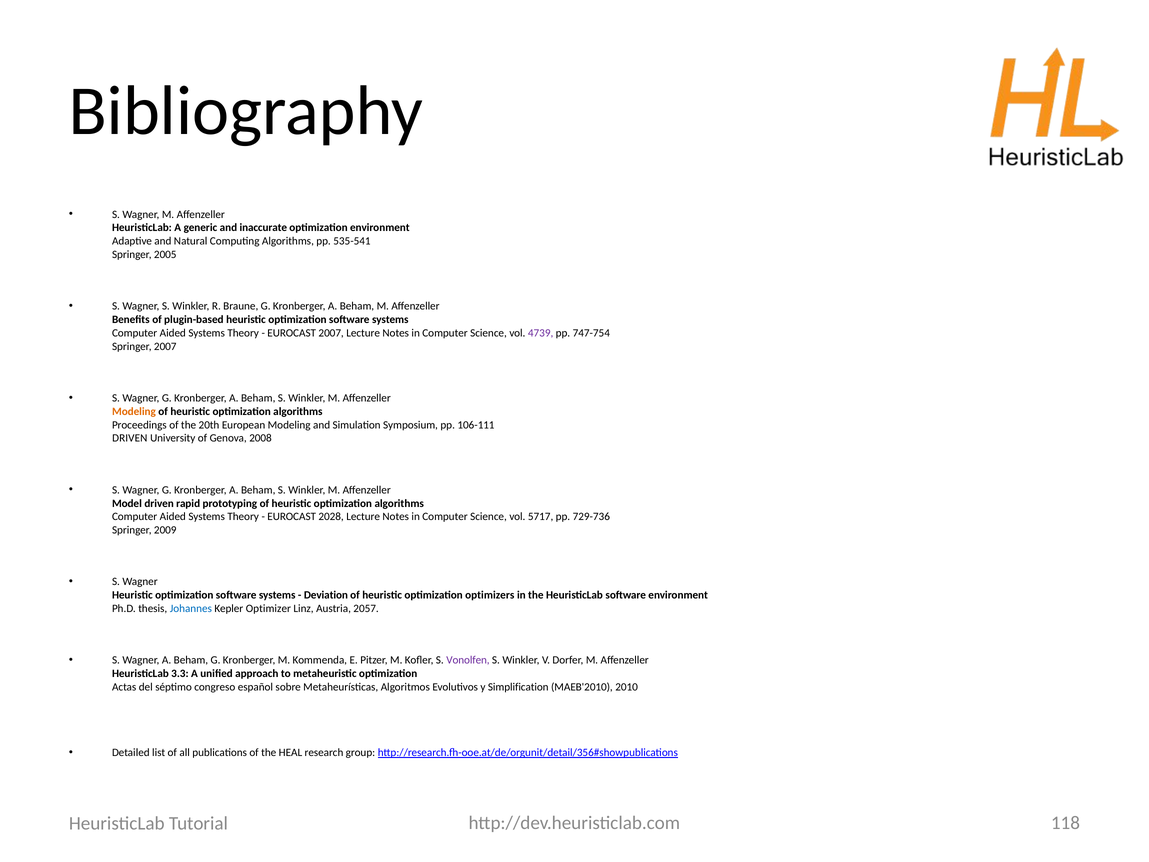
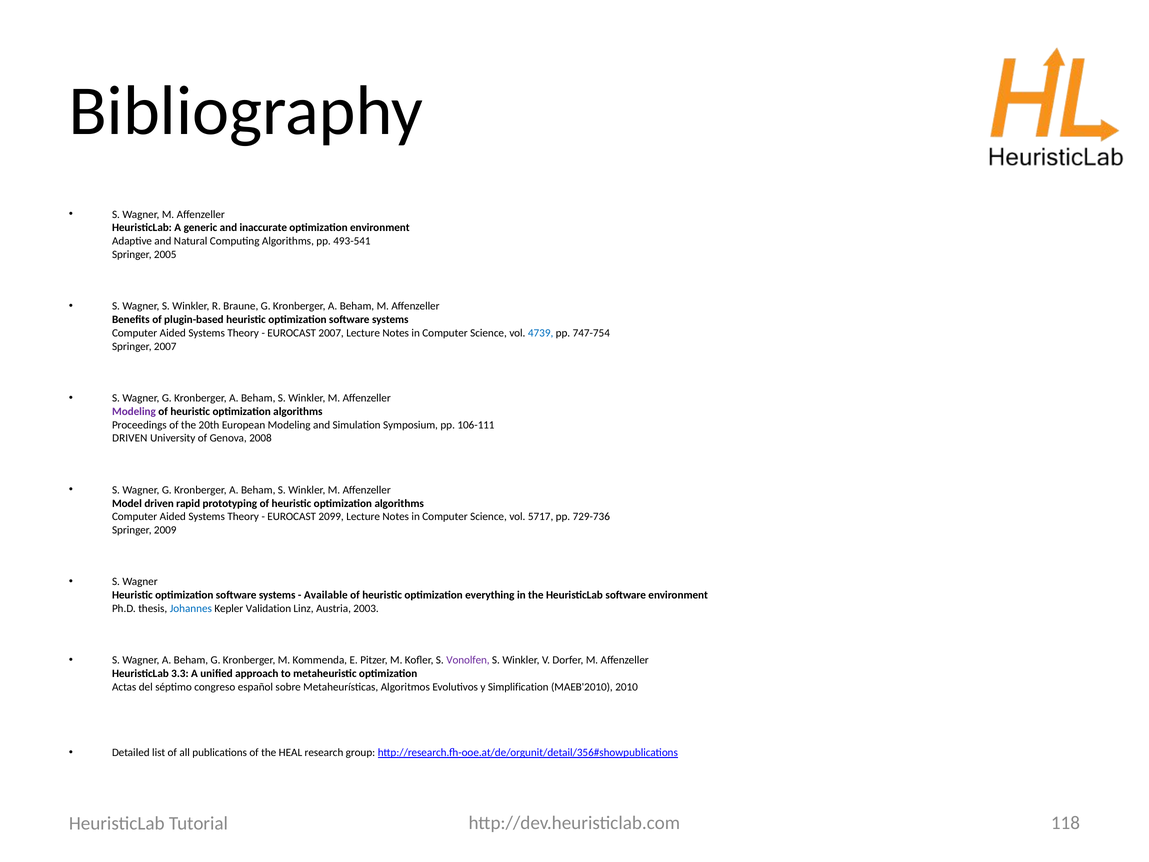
535-541: 535-541 -> 493-541 (352, 241)
4739 colour: purple -> blue (541, 333)
Modeling colour: orange -> purple (134, 411)
2028: 2028 -> 2099 (331, 517)
Deviation: Deviation -> Available (326, 595)
optimizers: optimizers -> everything (490, 595)
Optimizer: Optimizer -> Validation (268, 608)
2057: 2057 -> 2003 (366, 608)
